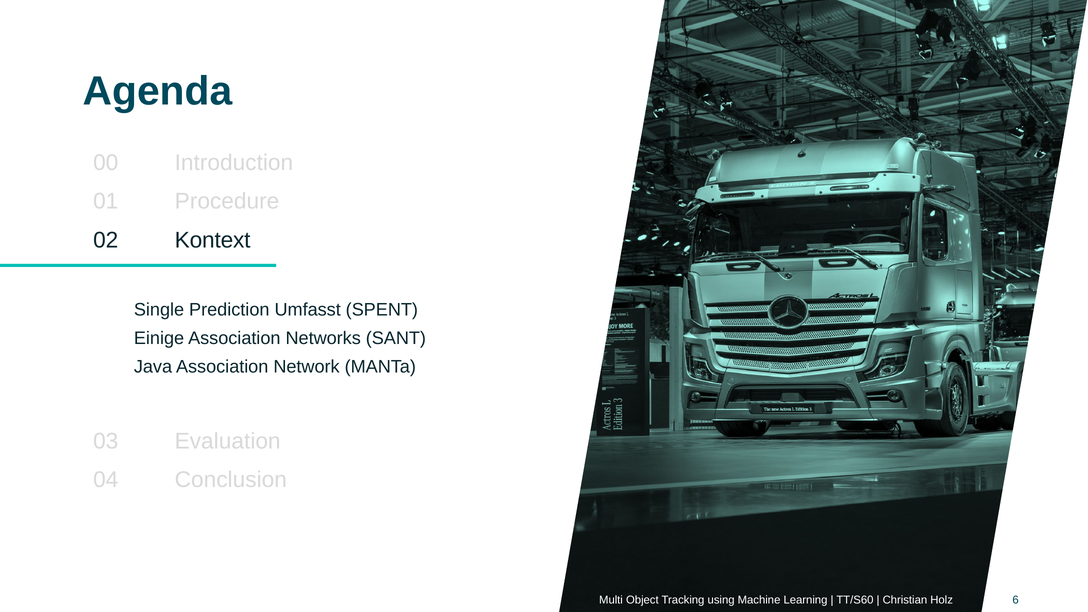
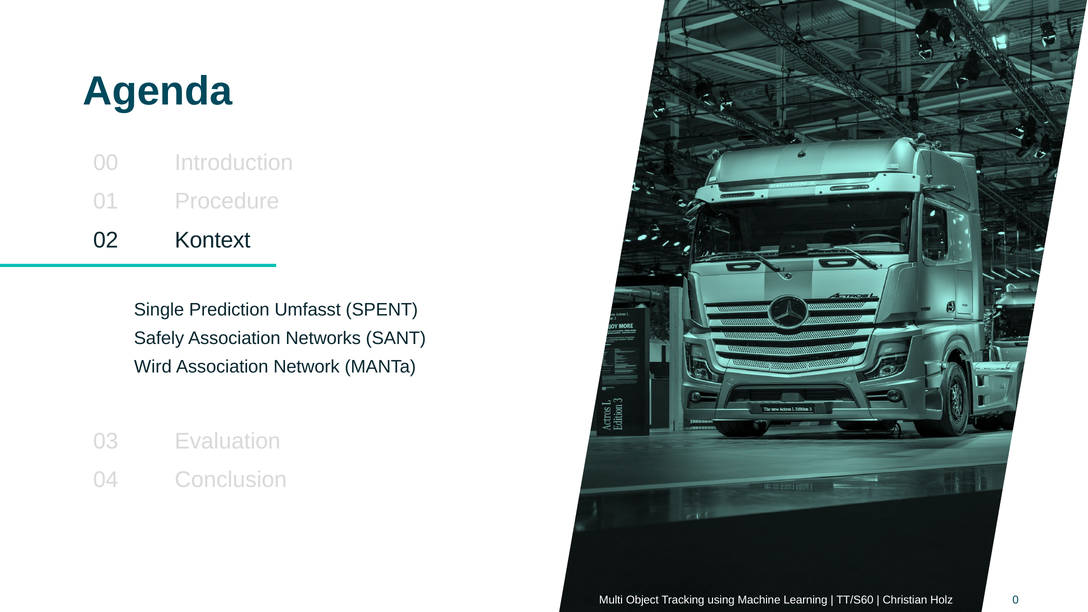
Einige: Einige -> Safely (159, 338)
Java: Java -> Wird (153, 367)
6: 6 -> 0 (1016, 600)
